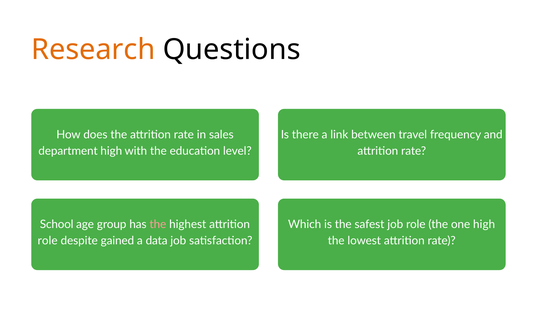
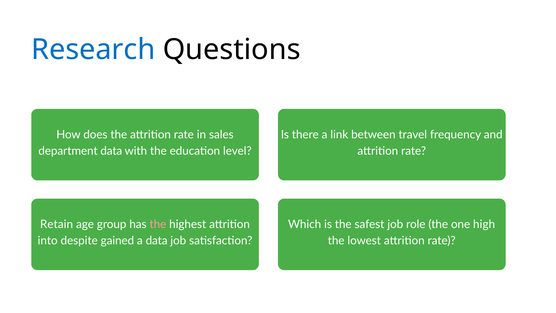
Research colour: orange -> blue (93, 49)
department high: high -> data (111, 151)
School: School -> Retain (57, 224)
role: role -> into (48, 240)
